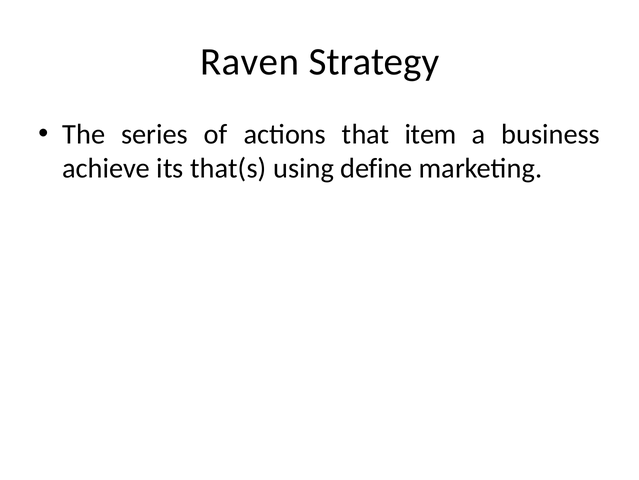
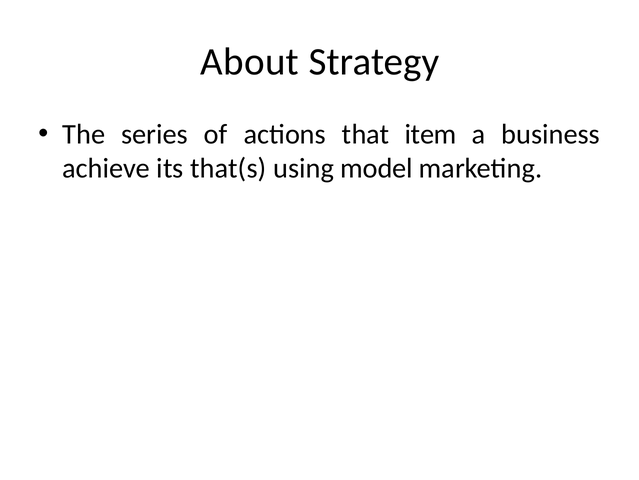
Raven: Raven -> About (250, 62)
define: define -> model (376, 168)
